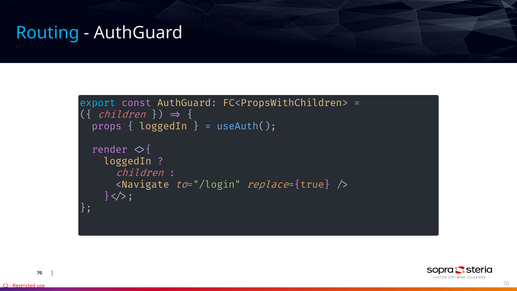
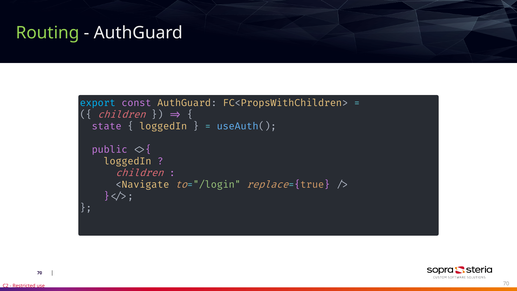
Routing colour: light blue -> light green (48, 33)
props: props -> state (107, 126)
render: render -> public (110, 150)
